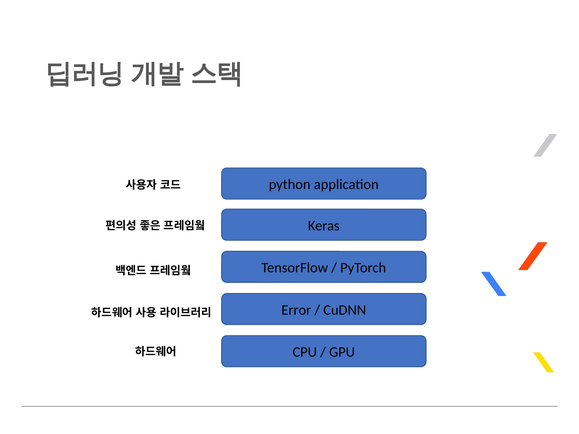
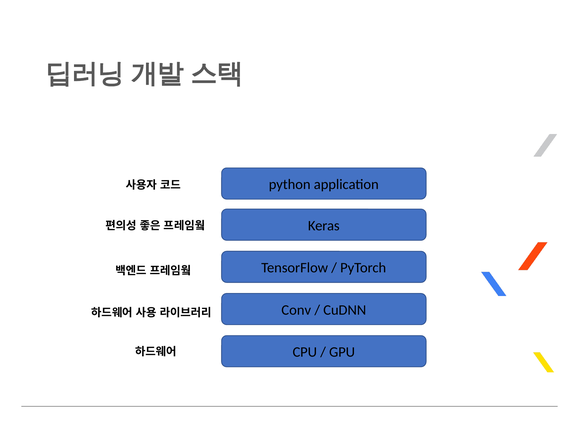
Error: Error -> Conv (296, 310)
